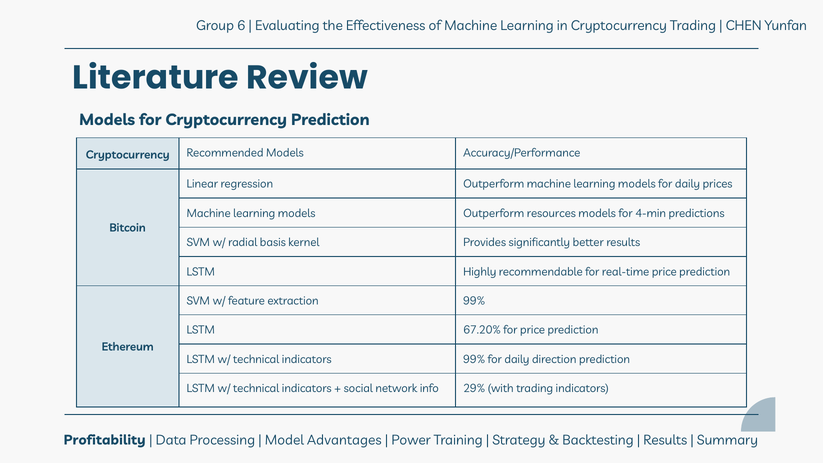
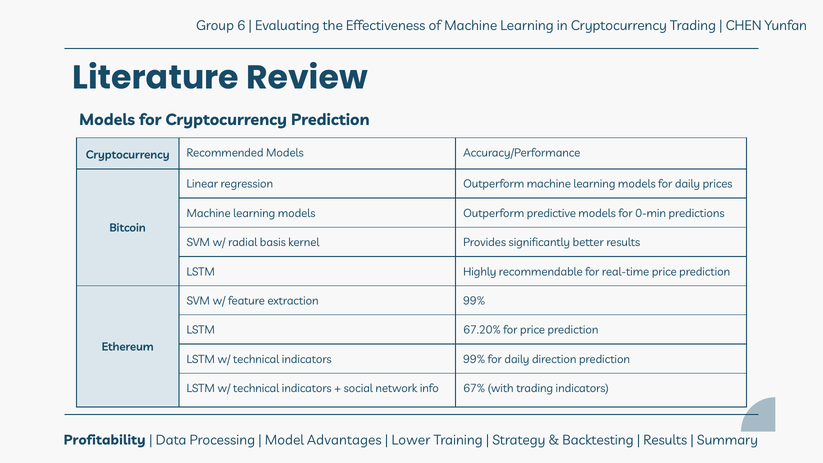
resources: resources -> predictive (551, 213)
4-min: 4-min -> 0-min (651, 213)
29%: 29% -> 67% (474, 389)
Power: Power -> Lower (411, 440)
